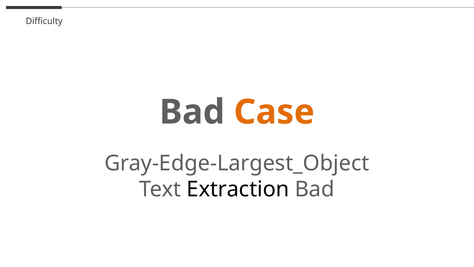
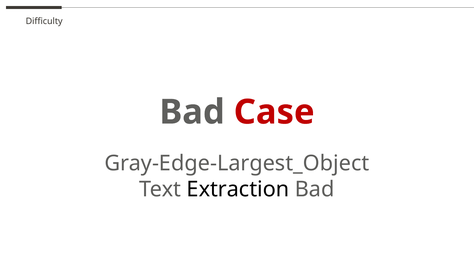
Case colour: orange -> red (274, 112)
